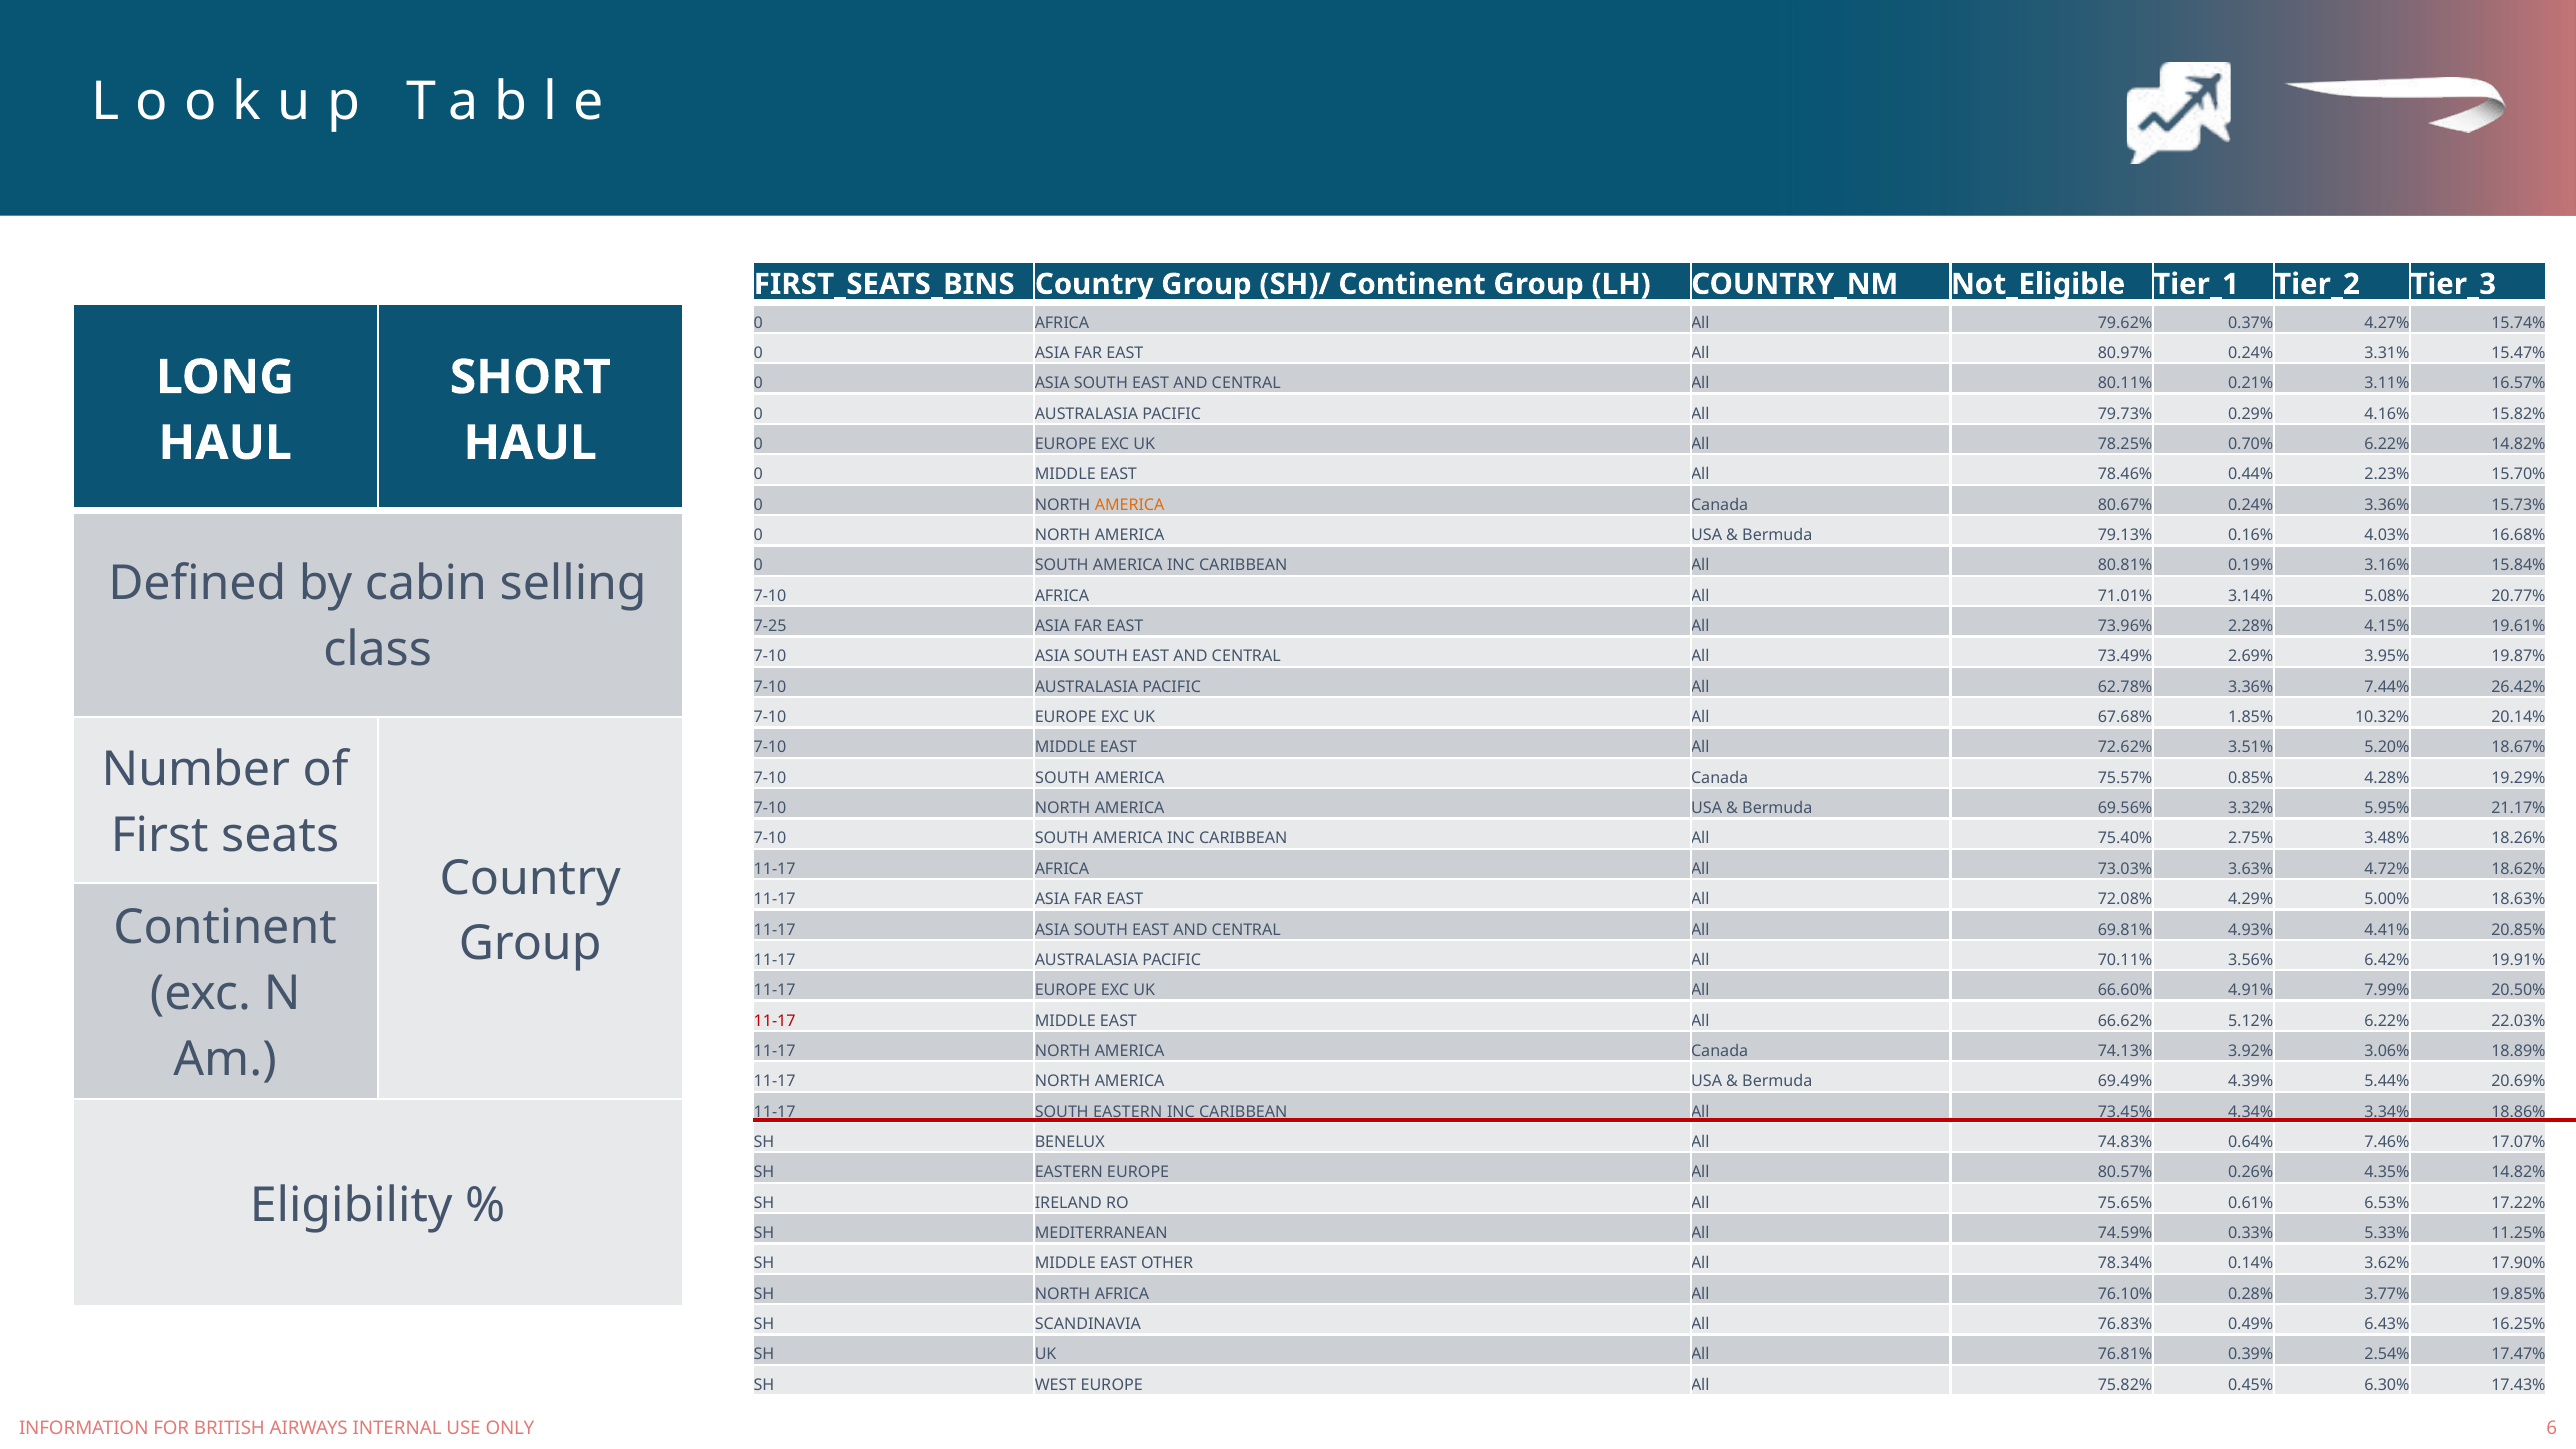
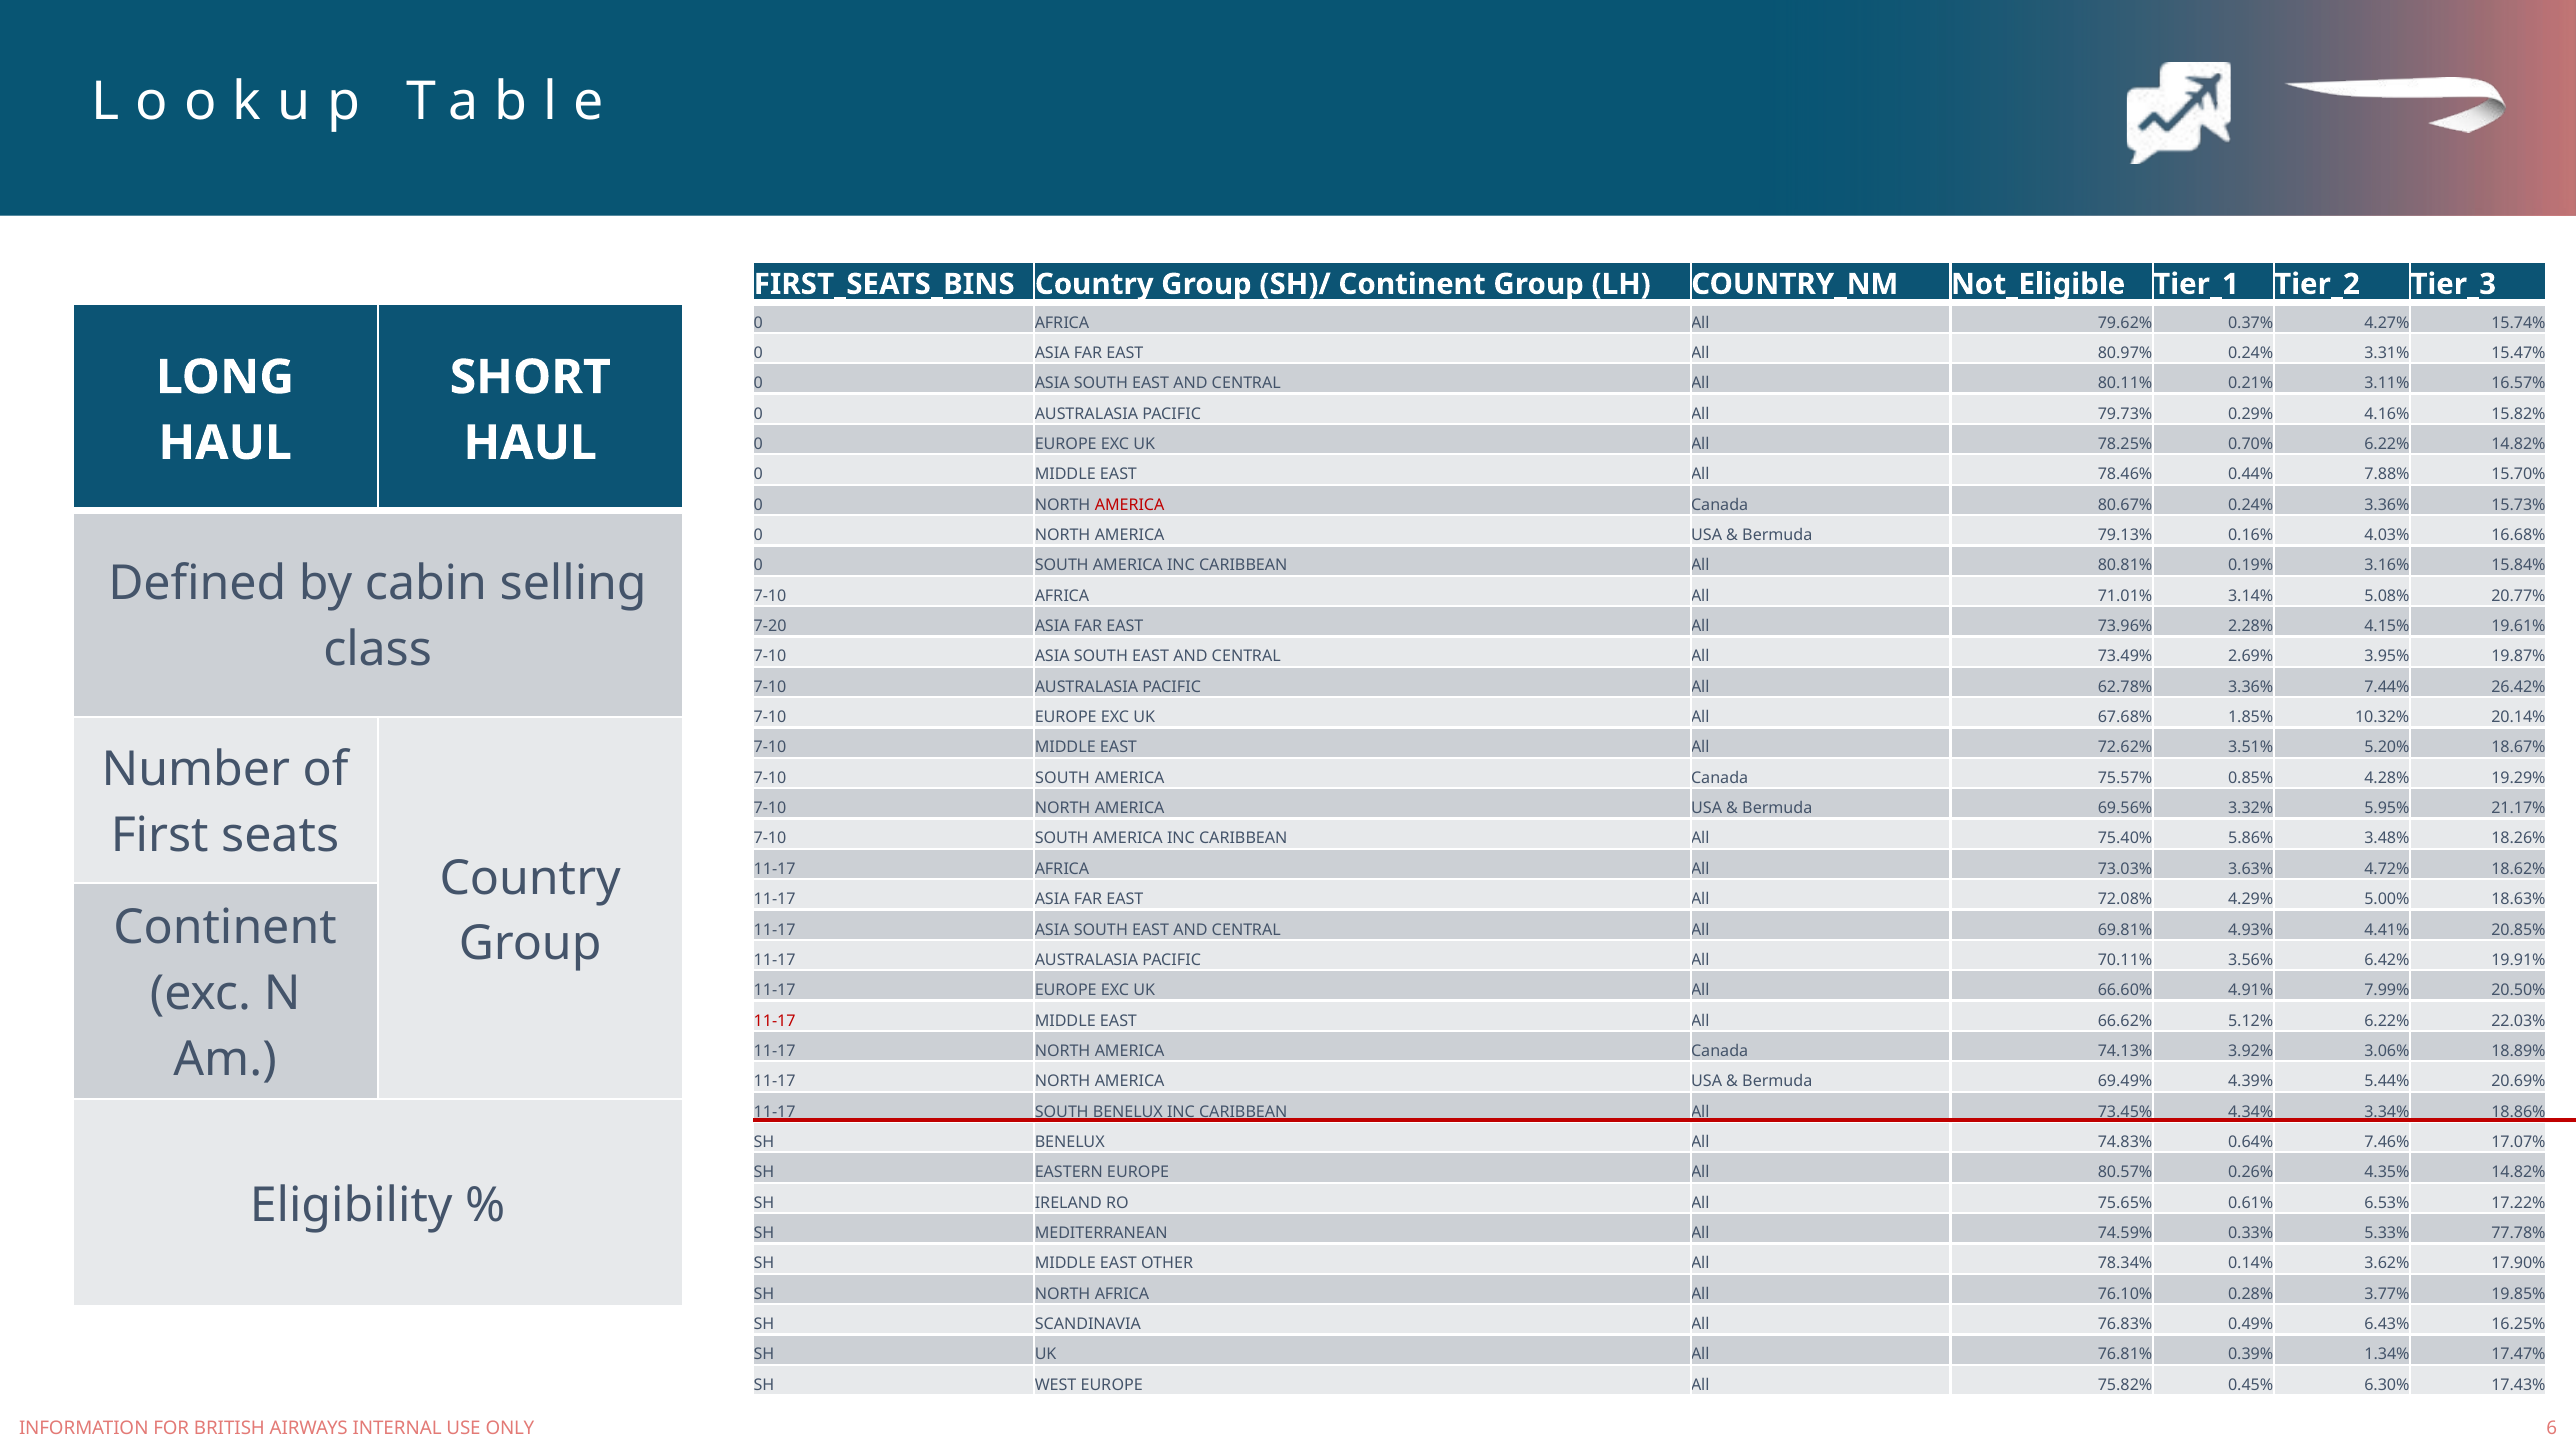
2.23%: 2.23% -> 7.88% (2387, 474)
AMERICA colour: orange -> red (1130, 505)
7-25: 7-25 -> 7-20 (770, 626)
2.75%: 2.75% -> 5.86% (2251, 839)
SOUTH EASTERN: EASTERN -> BENELUX (1128, 1112)
11.25%: 11.25% -> 77.78% (2518, 1233)
2.54%: 2.54% -> 1.34% (2387, 1355)
